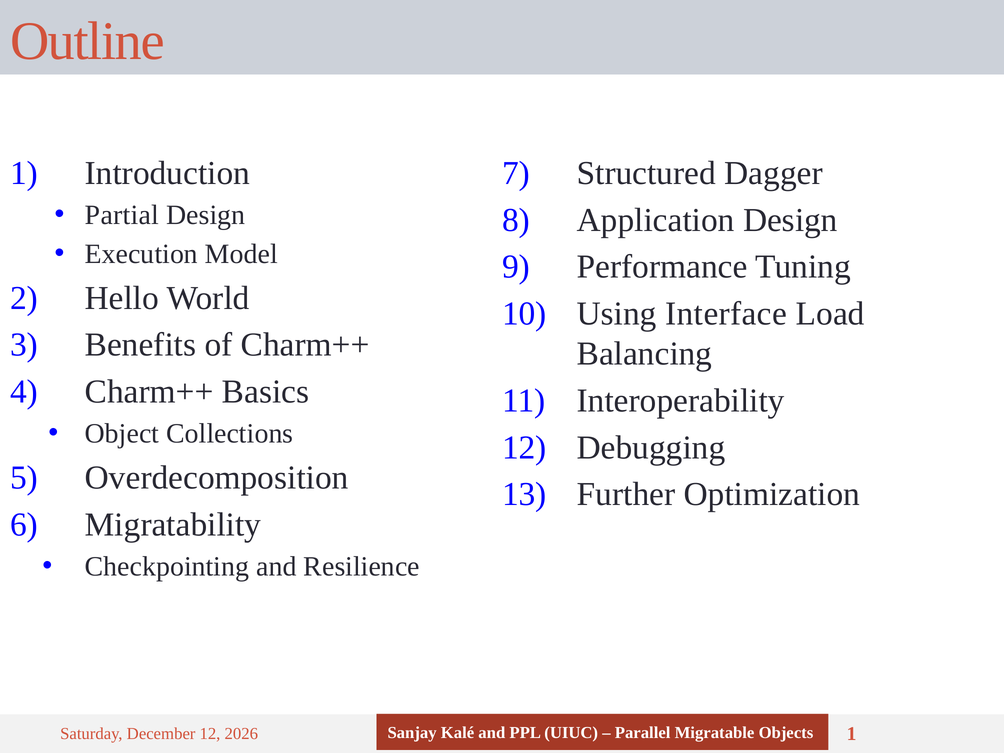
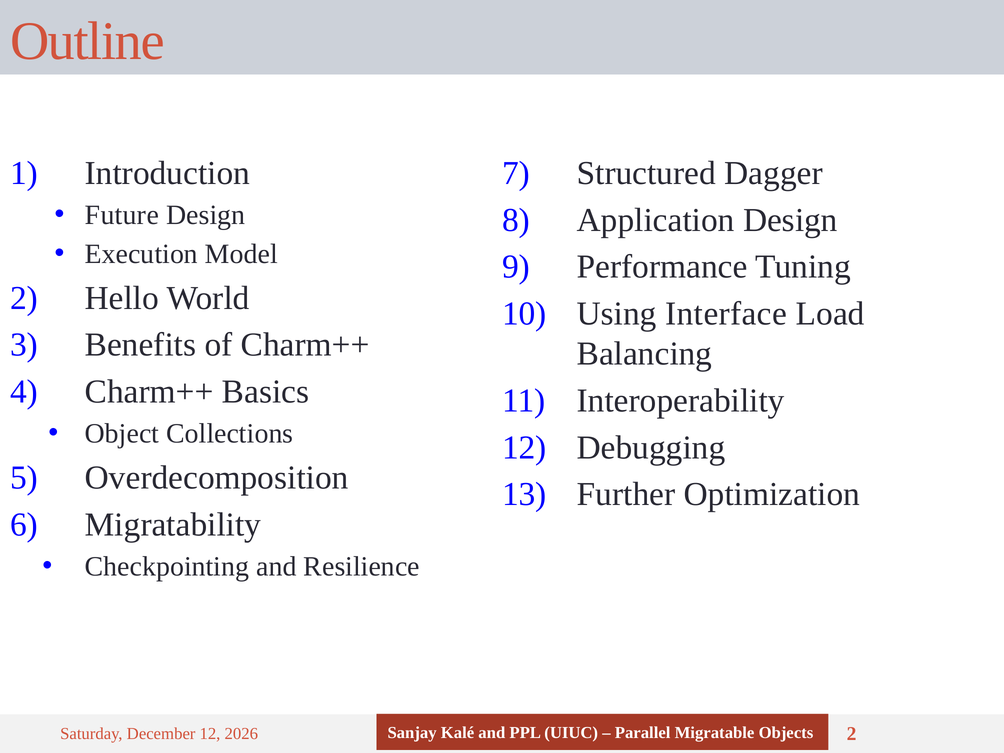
Partial: Partial -> Future (122, 215)
1: 1 -> 2 (852, 734)
